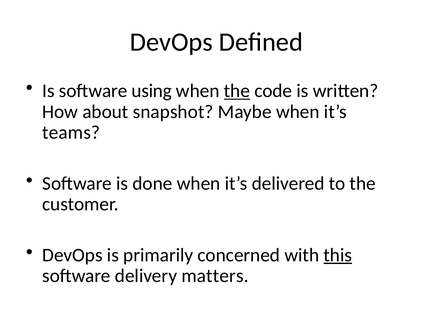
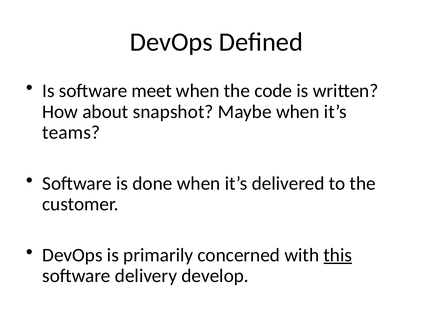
using: using -> meet (152, 91)
the underline: present -> none (237, 91)
matters: matters -> develop (215, 276)
